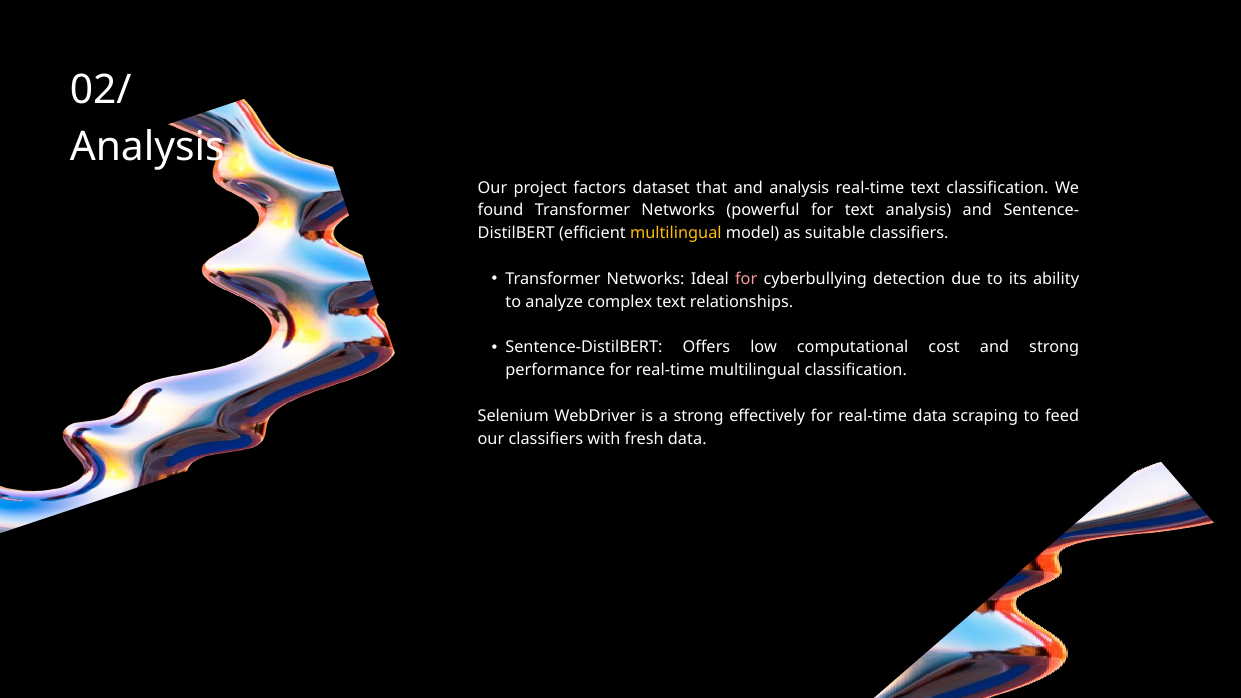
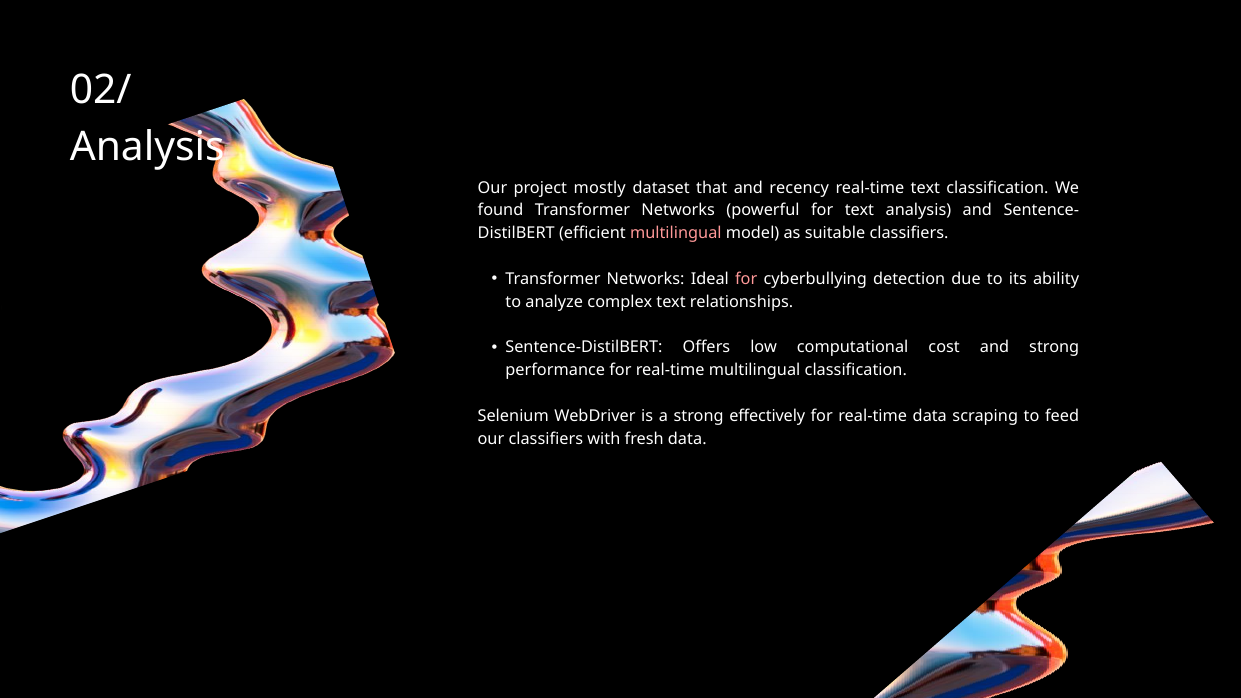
factors: factors -> mostly (600, 188)
and analysis: analysis -> recency (799, 188)
multilingual colour: yellow -> pink (676, 233)
